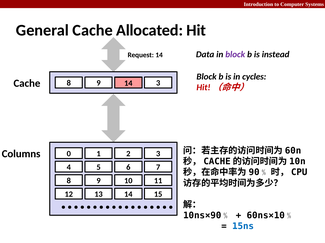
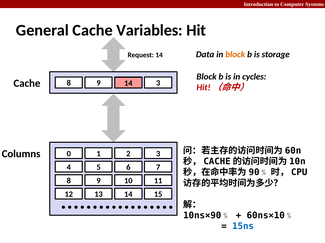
Allocated: Allocated -> Variables (150, 30)
block colour: purple -> orange (235, 55)
instead: instead -> storage (276, 55)
